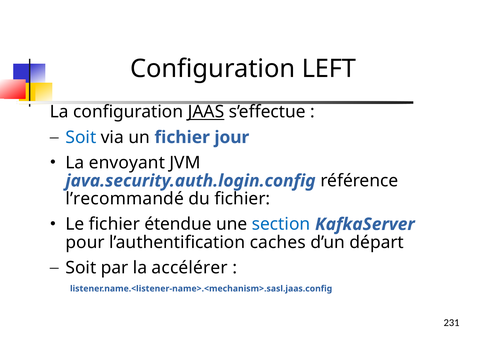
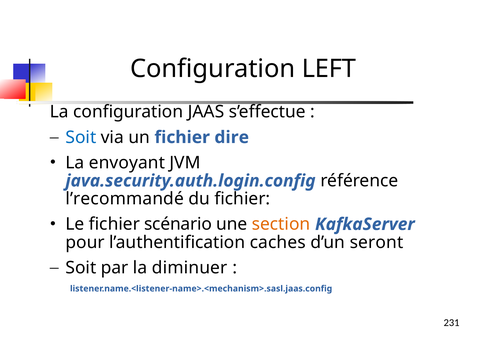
JAAS underline: present -> none (206, 112)
jour: jour -> dire (232, 137)
étendue: étendue -> scénario (178, 224)
section colour: blue -> orange (281, 224)
départ: départ -> seront (377, 242)
accélérer: accélérer -> diminuer (190, 268)
